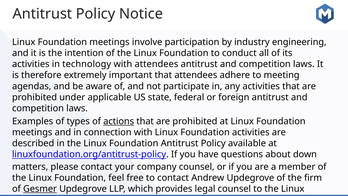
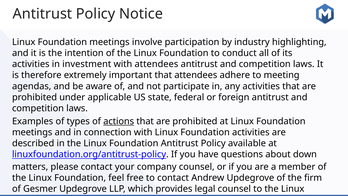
engineering: engineering -> highlighting (299, 42)
technology: technology -> investment (87, 64)
Gesmer underline: present -> none (40, 189)
